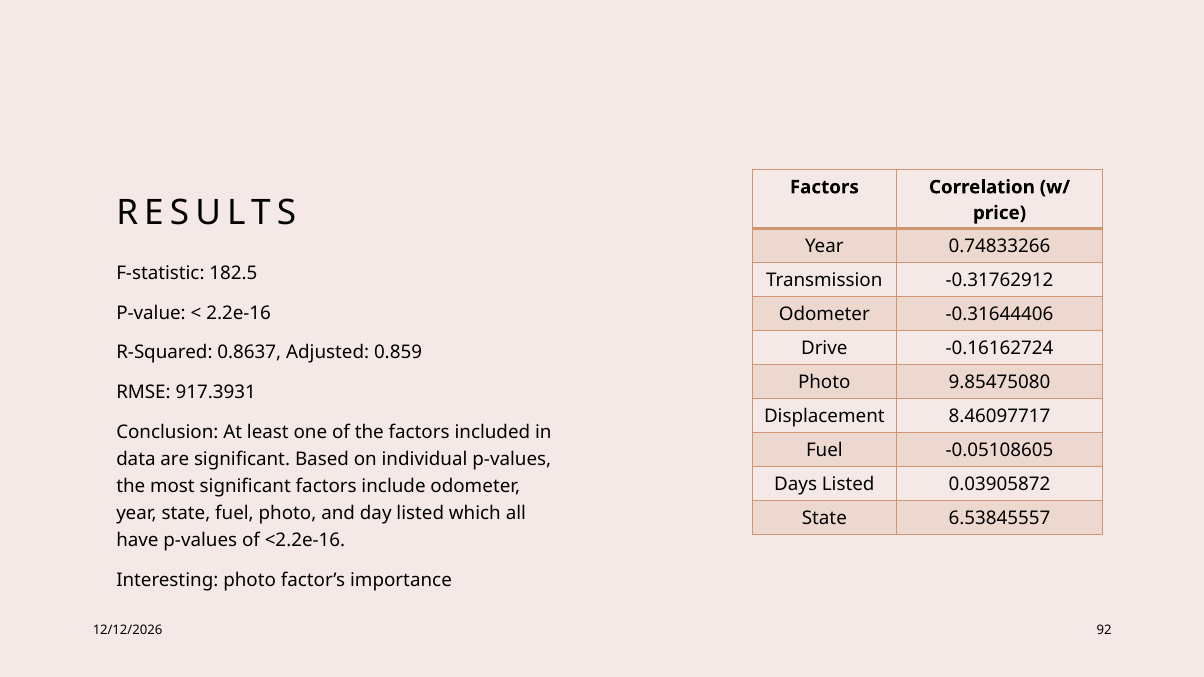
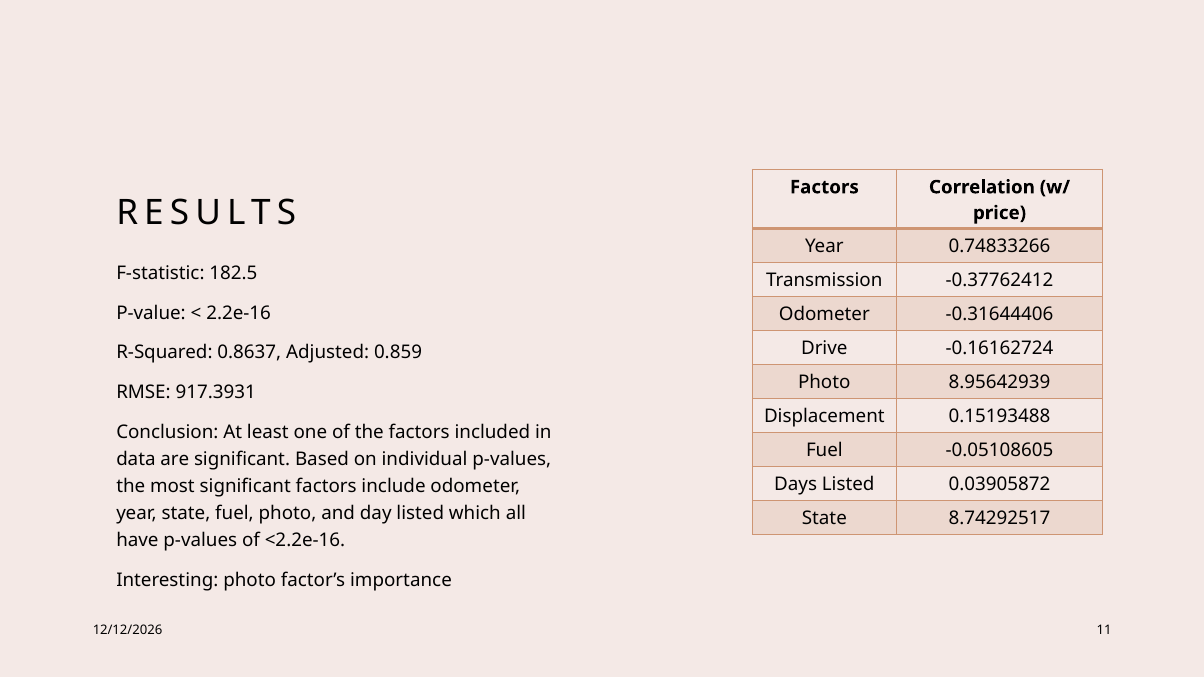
-0.31762912: -0.31762912 -> -0.37762412 (999, 281)
9.85475080: 9.85475080 -> 8.95642939 (999, 383)
8.46097717: 8.46097717 -> 0.15193488 (999, 417)
6.53845557: 6.53845557 -> 8.74292517 (999, 519)
92: 92 -> 11 (1104, 630)
